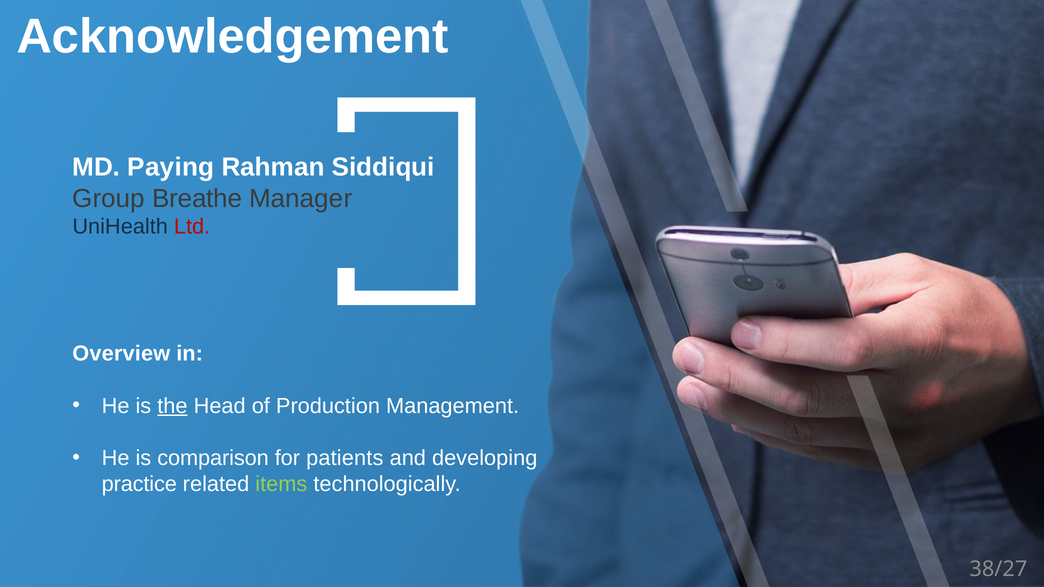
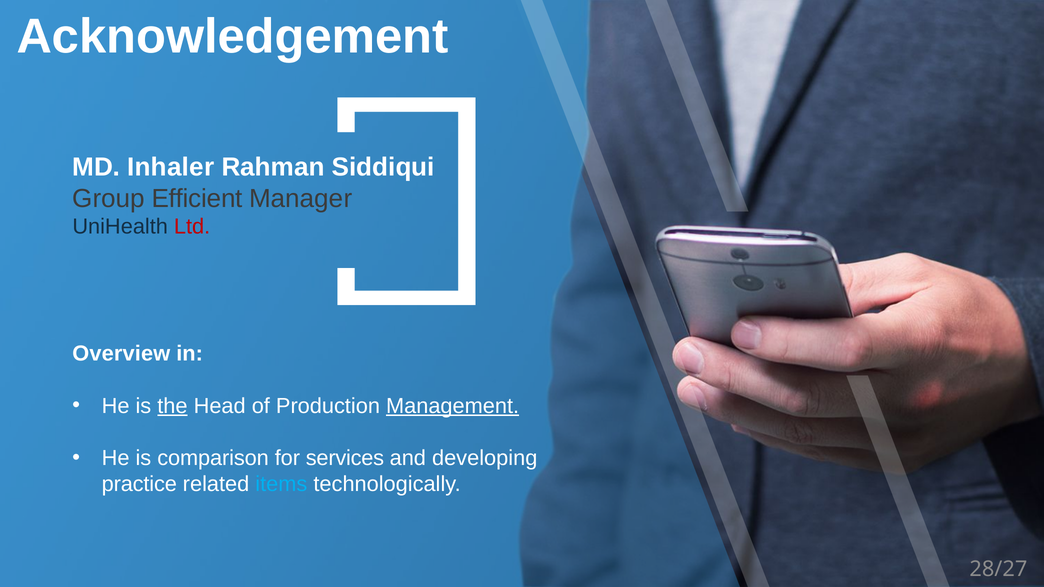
Paying: Paying -> Inhaler (171, 167)
Breathe: Breathe -> Efficient (197, 198)
Management underline: none -> present (453, 406)
patients: patients -> services (345, 458)
items colour: light green -> light blue (281, 485)
38/27: 38/27 -> 28/27 (998, 569)
